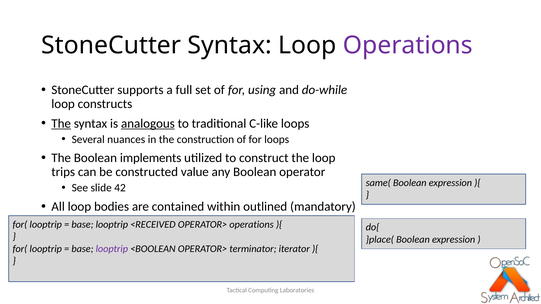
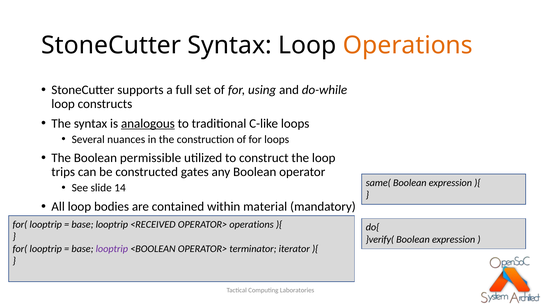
Operations colour: purple -> orange (408, 45)
The underline: present -> none (61, 124)
implements: implements -> permissible (151, 158)
value: value -> gates (195, 172)
42: 42 -> 14 (120, 188)
outlined: outlined -> material (265, 207)
}place(: }place( -> }verify( (380, 240)
